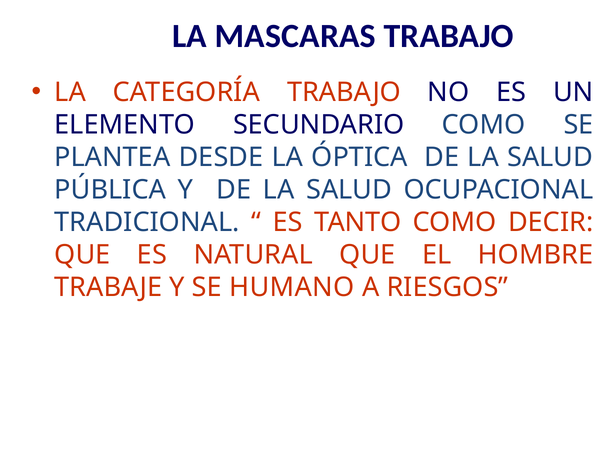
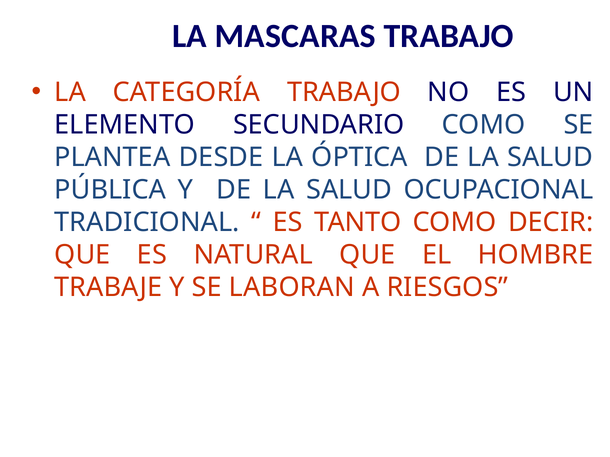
HUMANO: HUMANO -> LABORAN (292, 288)
